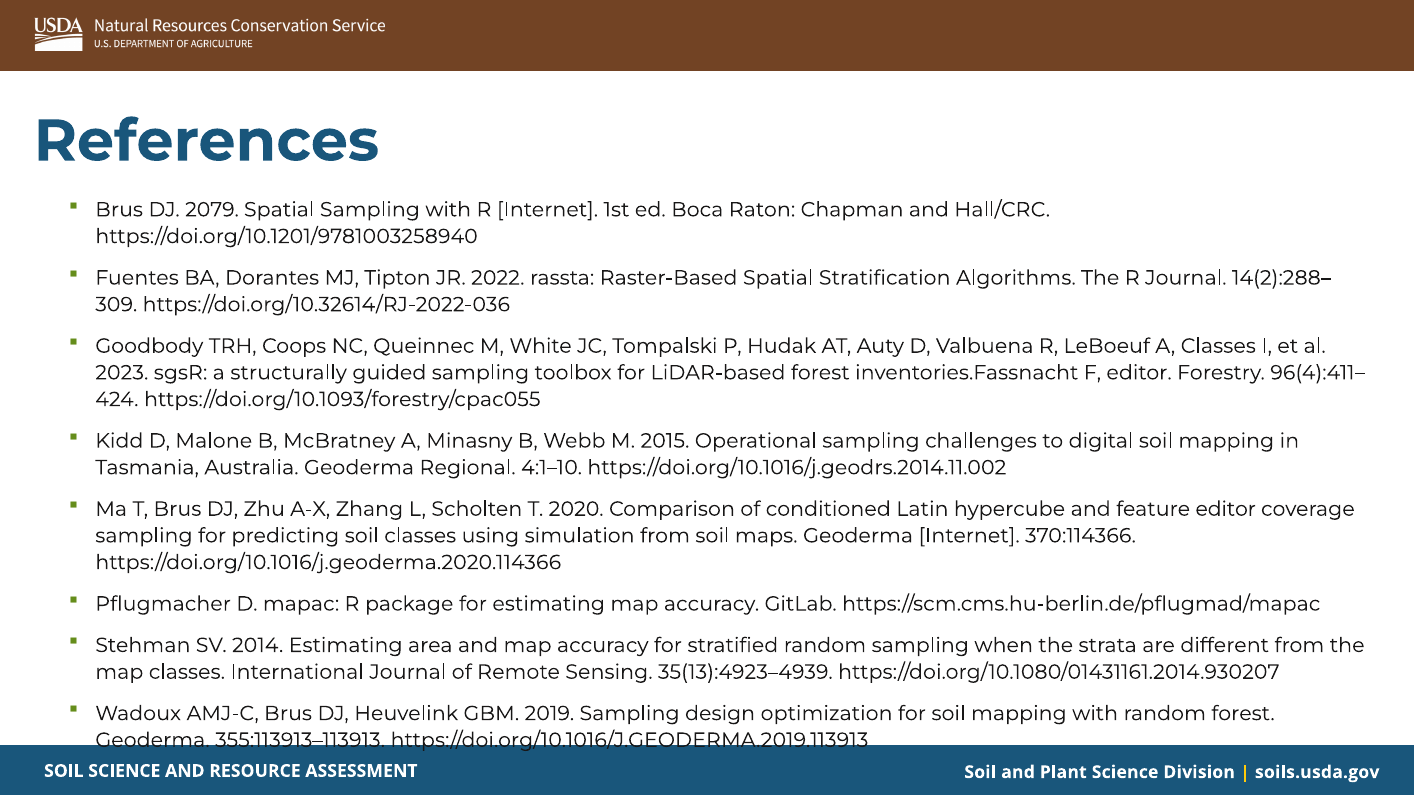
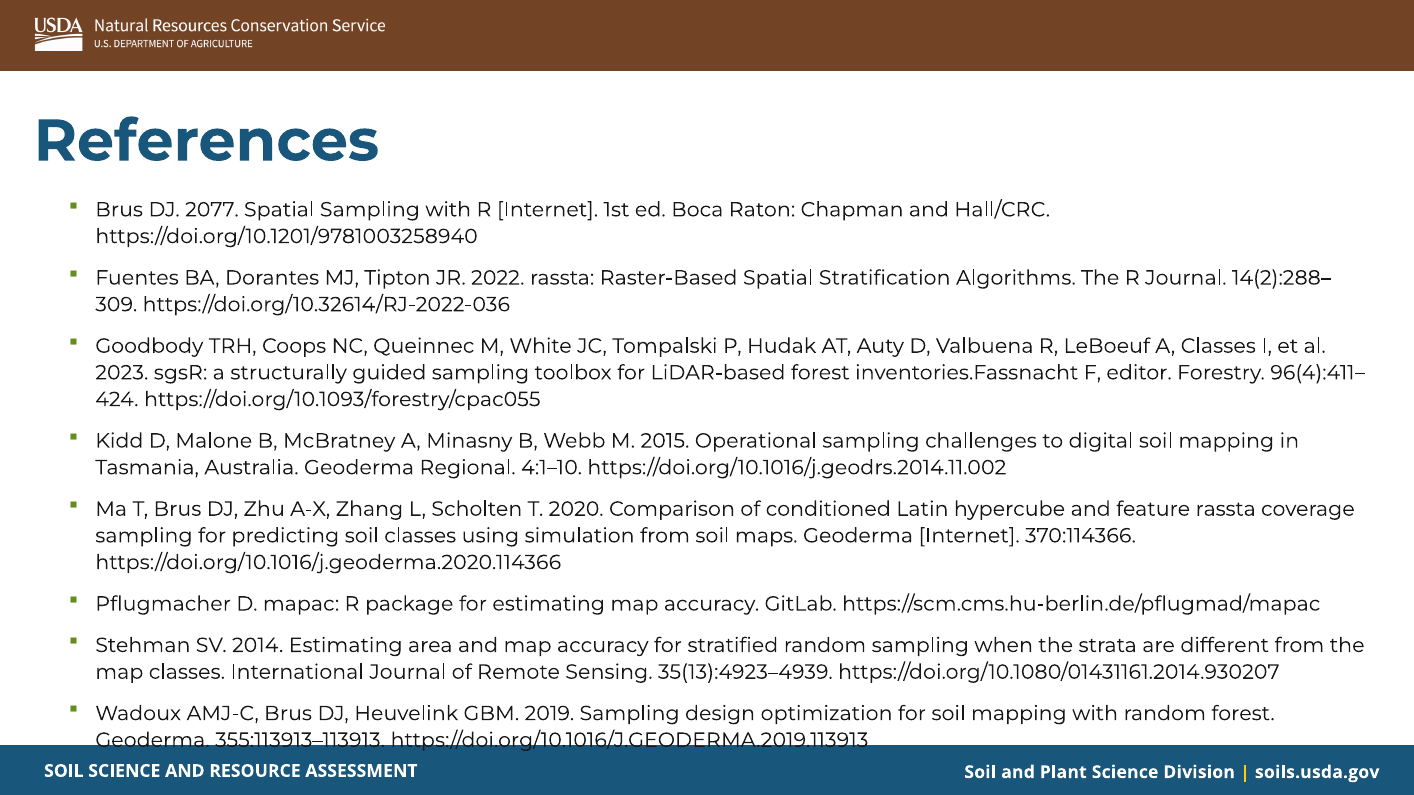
2079: 2079 -> 2077 (212, 210)
feature editor: editor -> rassta (1226, 509)
